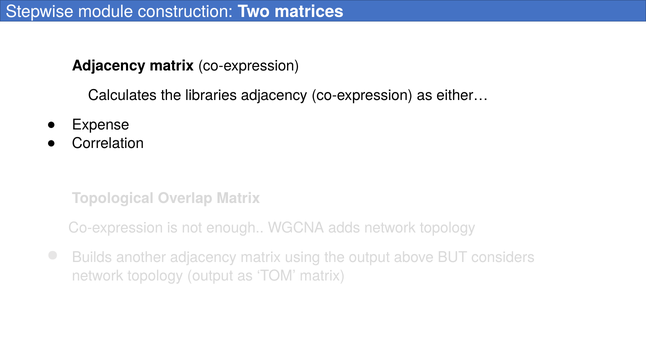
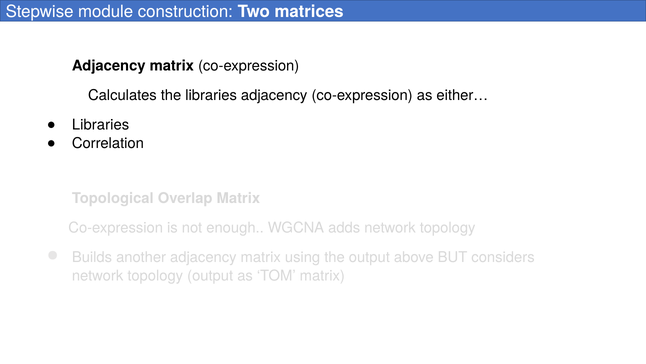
Expense: Expense -> Libraries (101, 125)
